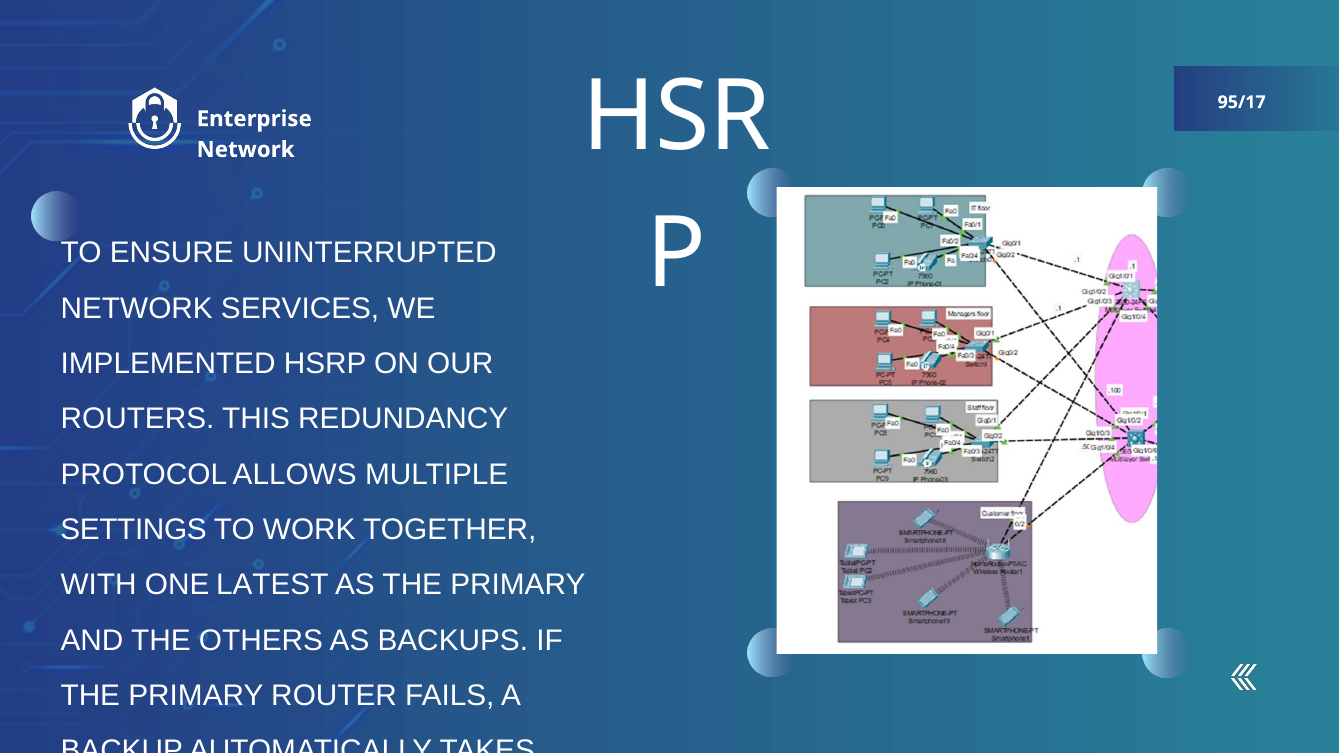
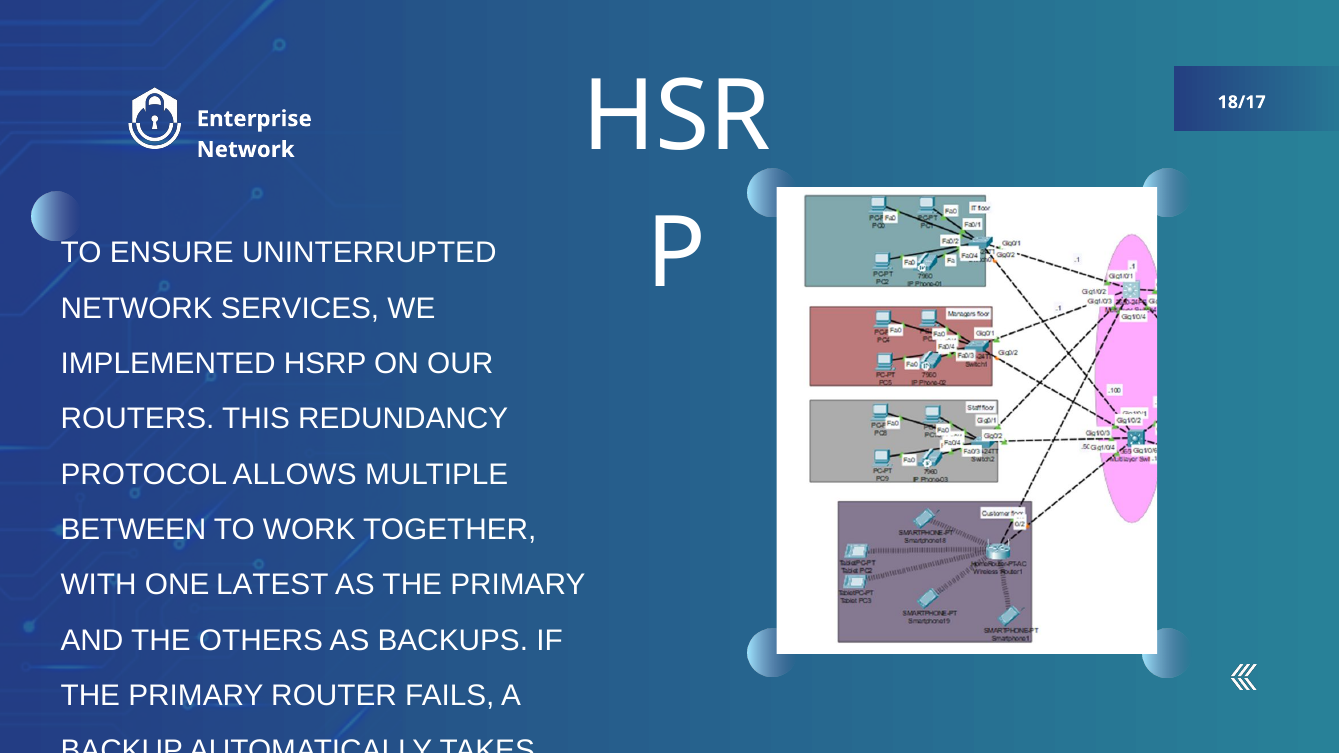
95/17: 95/17 -> 18/17 (1242, 102)
SETTINGS: SETTINGS -> BETWEEN (133, 530)
